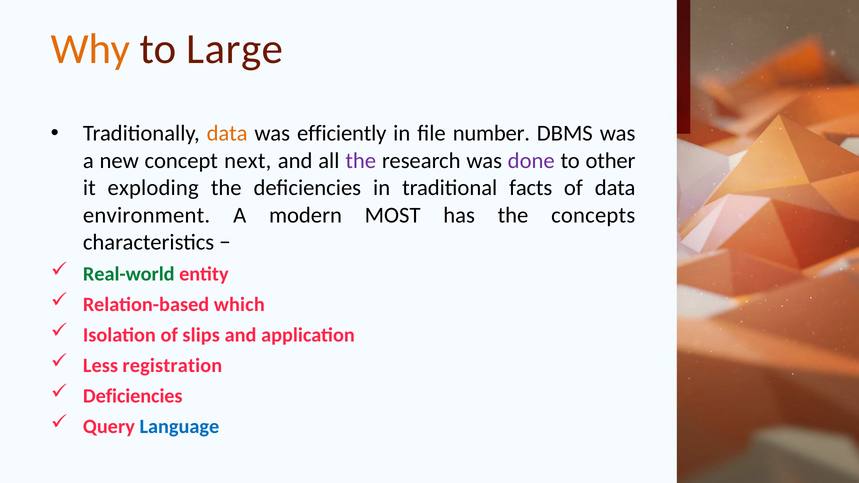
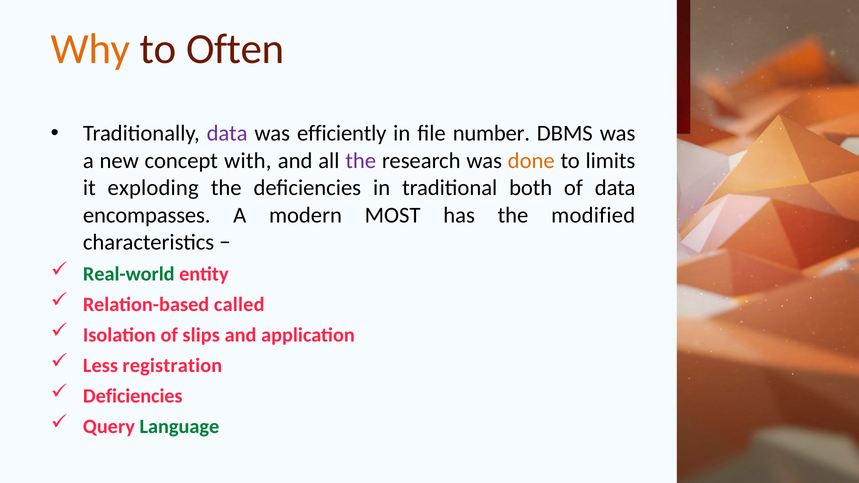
Large: Large -> Often (235, 49)
data colour: orange -> purple (227, 134)
next: next -> with (248, 161)
done colour: purple -> orange (531, 161)
other: other -> limits (610, 161)
facts: facts -> both (531, 188)
environment: environment -> encompasses (147, 215)
concepts: concepts -> modified (593, 215)
which: which -> called (239, 305)
Language colour: blue -> green (179, 427)
